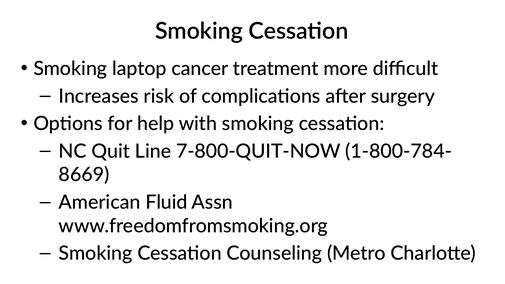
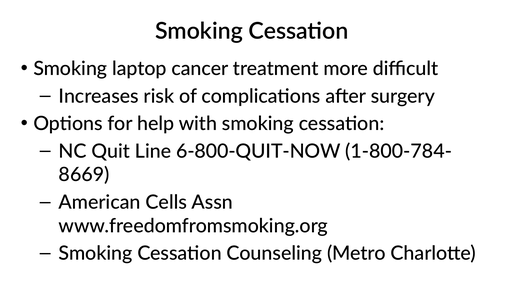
7-800-QUIT-NOW: 7-800-QUIT-NOW -> 6-800-QUIT-NOW (258, 151)
Fluid: Fluid -> Cells (166, 202)
